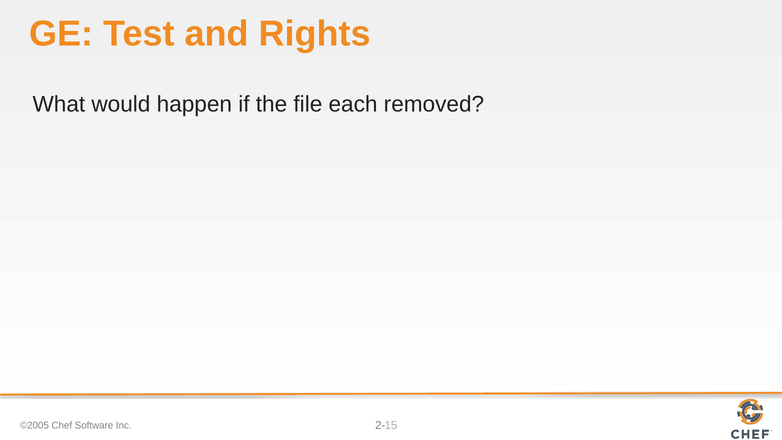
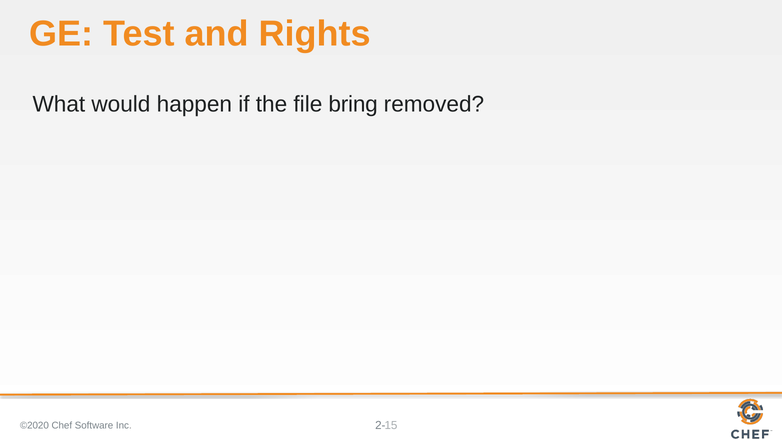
each: each -> bring (353, 104)
©2005: ©2005 -> ©2020 (34, 426)
